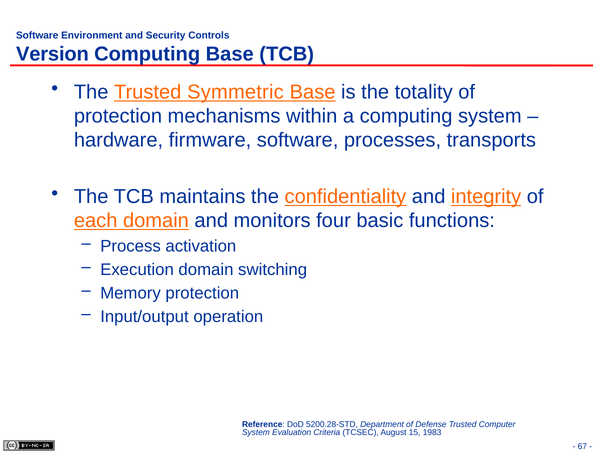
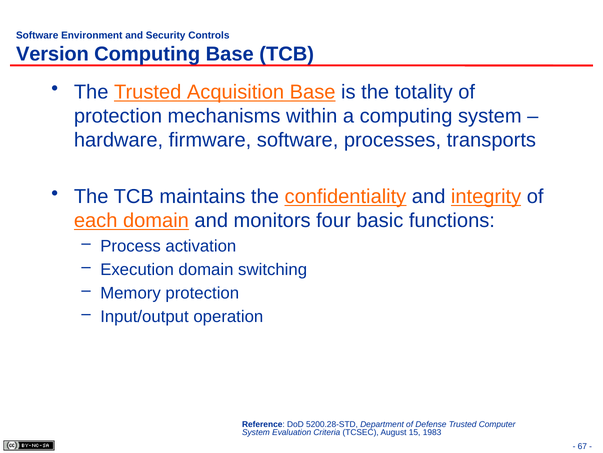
Symmetric: Symmetric -> Acquisition (236, 92)
